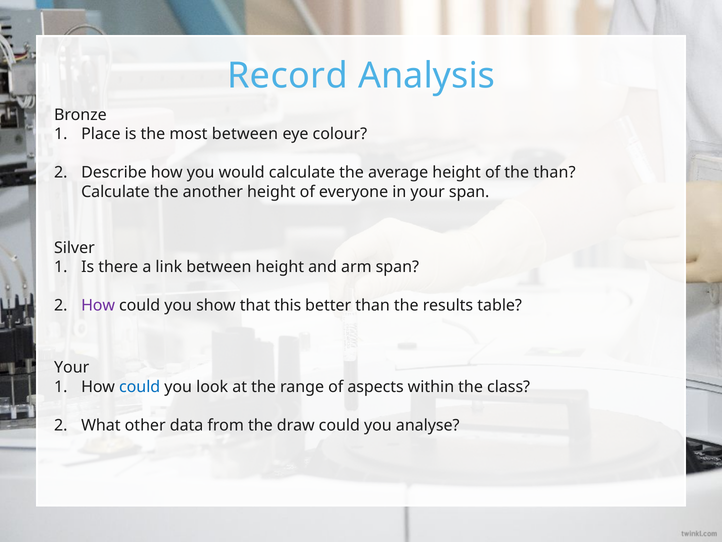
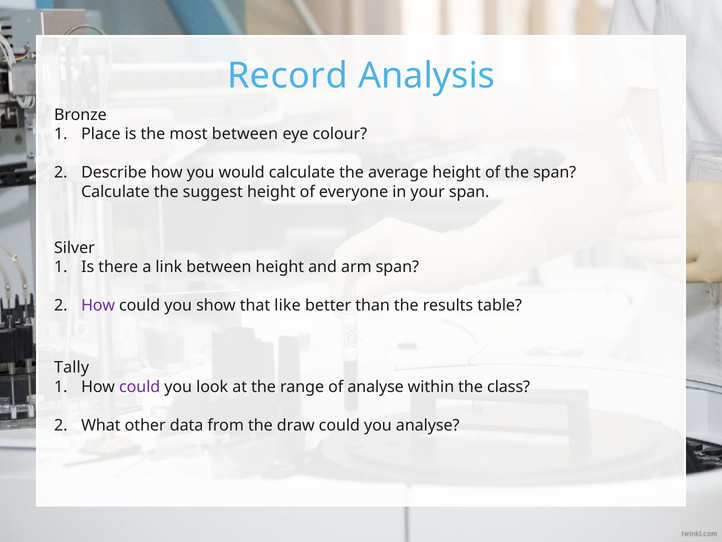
the than: than -> span (555, 172)
another: another -> suggest (213, 192)
this: this -> like (288, 305)
Your: Your -> Tally (72, 367)
could colour: blue -> purple (140, 387)
of aspects: aspects -> analyse (376, 387)
